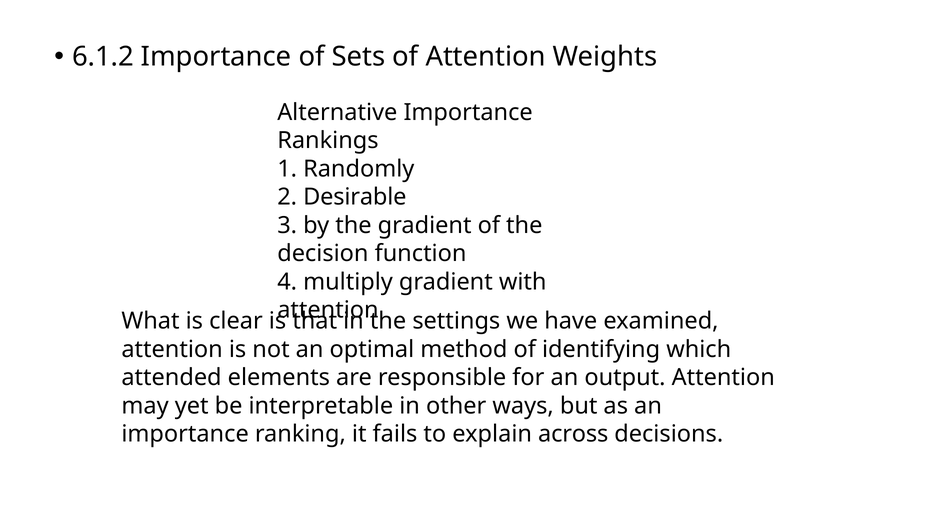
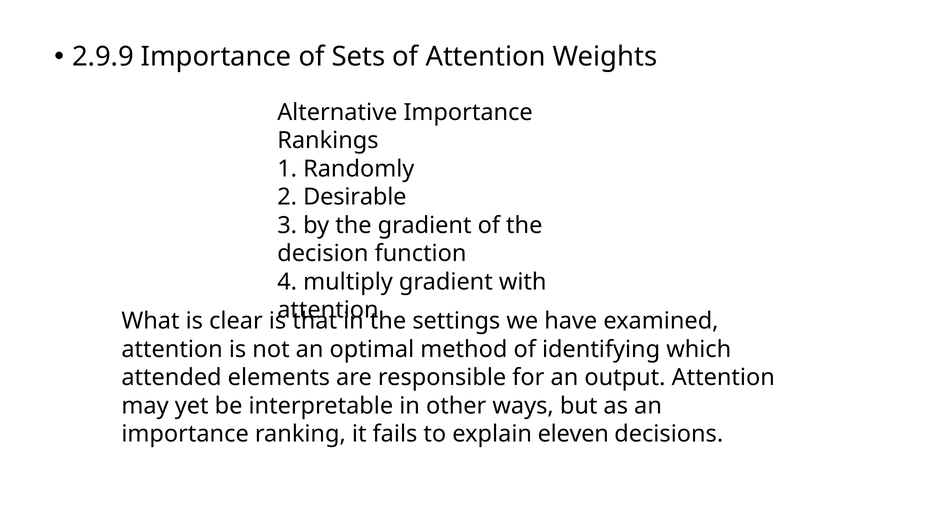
6.1.2: 6.1.2 -> 2.9.9 (103, 57)
across: across -> eleven (573, 434)
